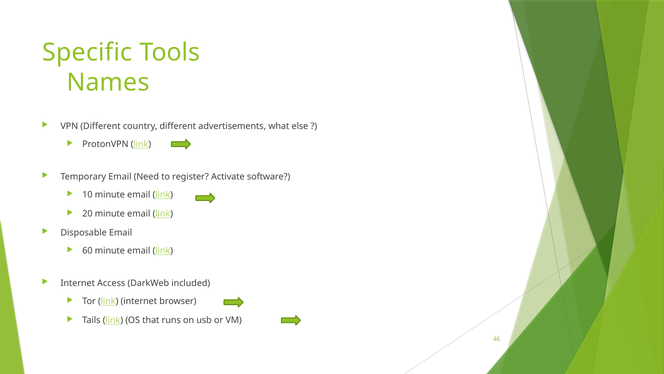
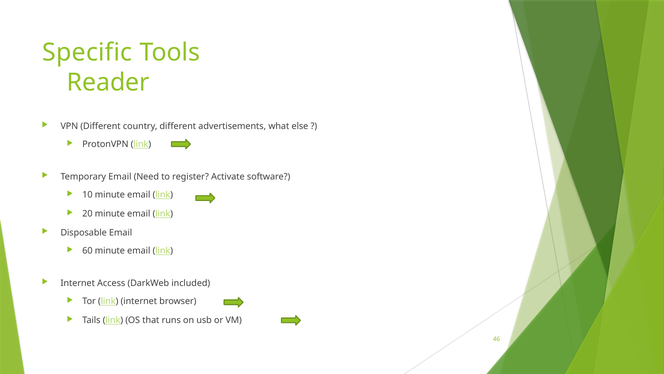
Names: Names -> Reader (108, 82)
